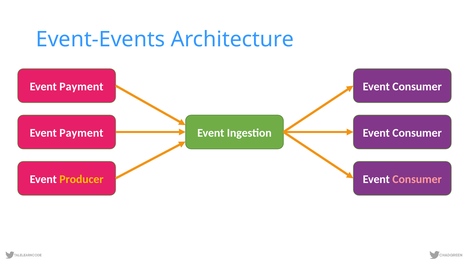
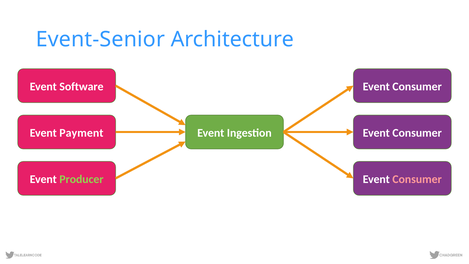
Event-Events: Event-Events -> Event-Senior (100, 39)
Payment: Payment -> Software (81, 86)
Producer colour: yellow -> light green (81, 179)
